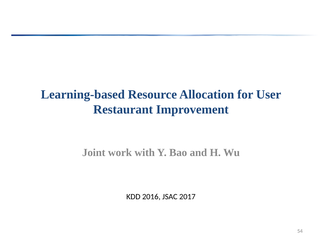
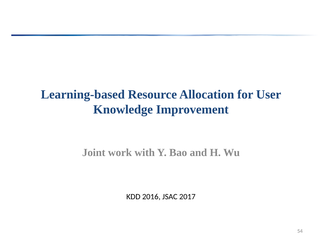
Restaurant: Restaurant -> Knowledge (123, 109)
